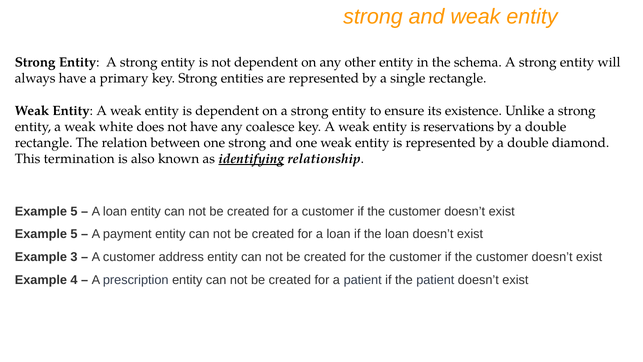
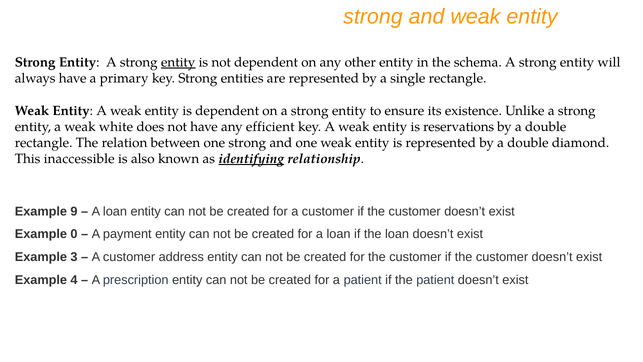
entity underline: none -> present (178, 62)
coalesce: coalesce -> efficient (270, 127)
termination: termination -> inaccessible (79, 159)
5: 5 -> 9 (74, 211)
5: 5 -> 0 (74, 234)
